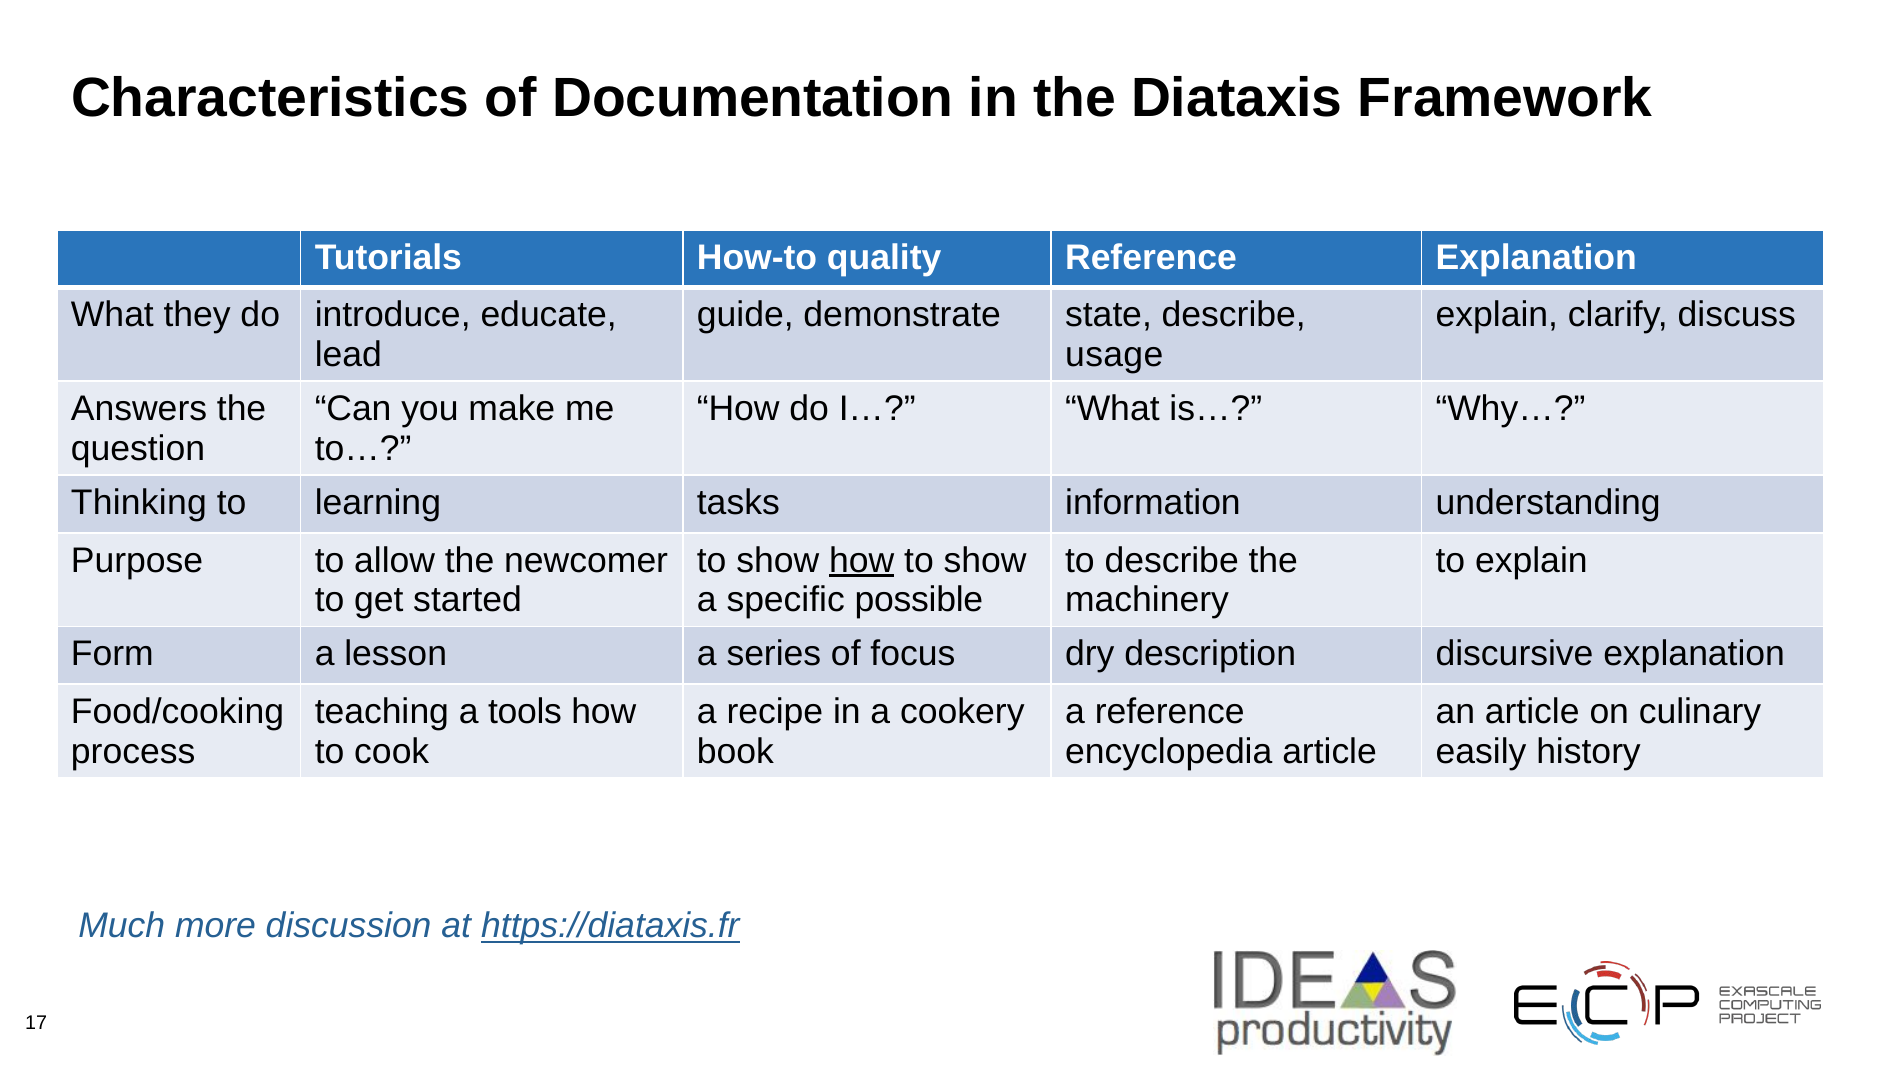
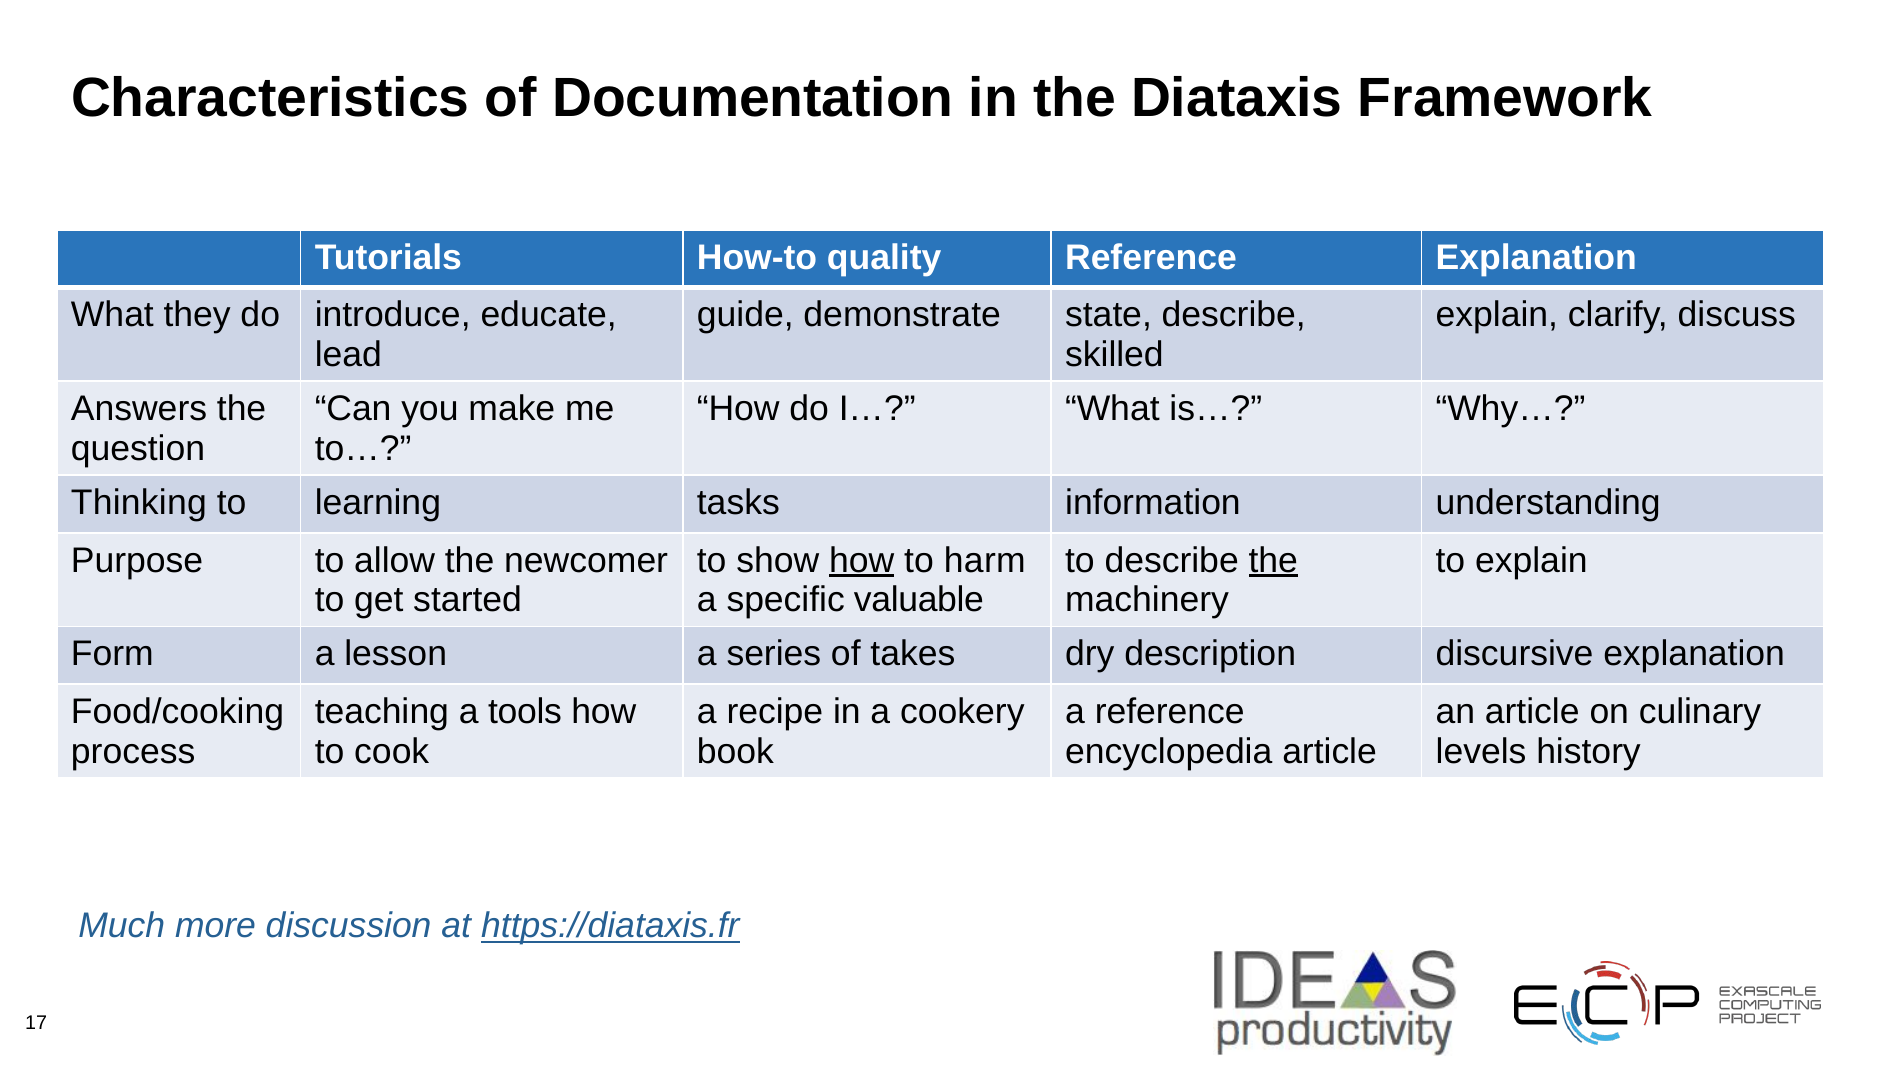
usage: usage -> skilled (1114, 355)
show: show -> harm (985, 560)
the underline: none -> present (1273, 560)
possible: possible -> valuable (919, 600)
focus: focus -> takes (913, 654)
easily: easily -> levels (1481, 752)
